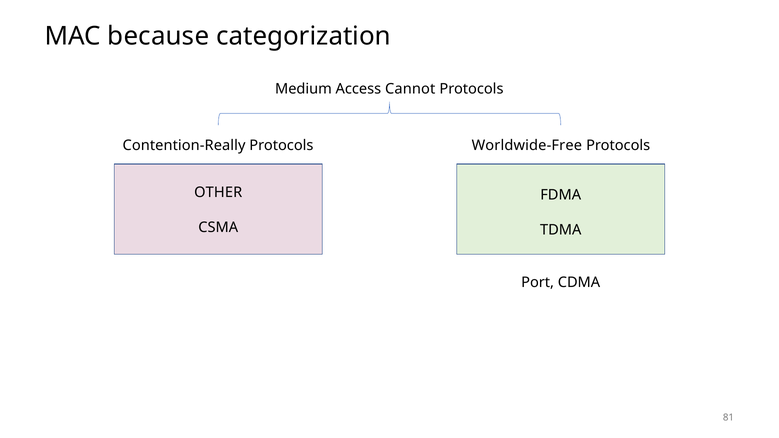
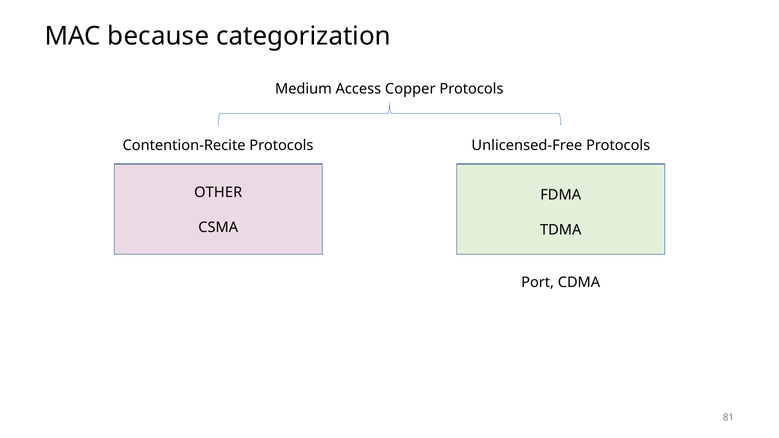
Cannot: Cannot -> Copper (410, 89)
Contention-Really: Contention-Really -> Contention-Recite (184, 146)
Worldwide-Free: Worldwide-Free -> Unlicensed-Free (527, 146)
